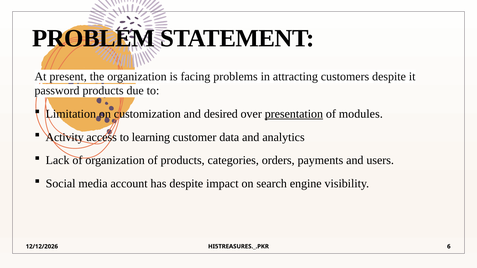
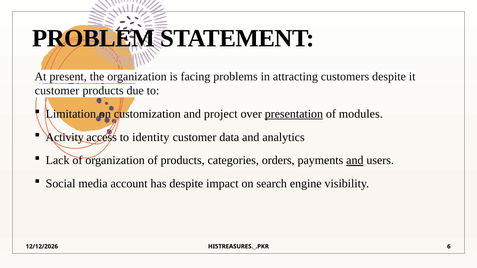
password: password -> customer (57, 91)
desired: desired -> project (221, 114)
learning: learning -> identity (151, 137)
and underline: none -> present (355, 161)
